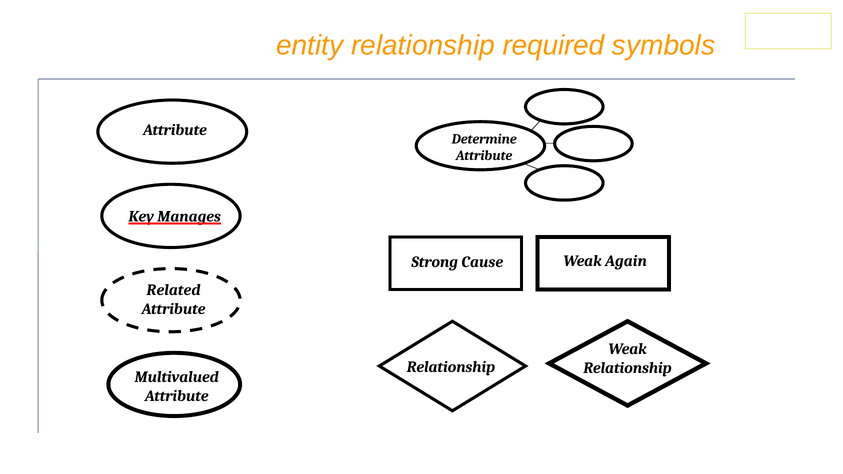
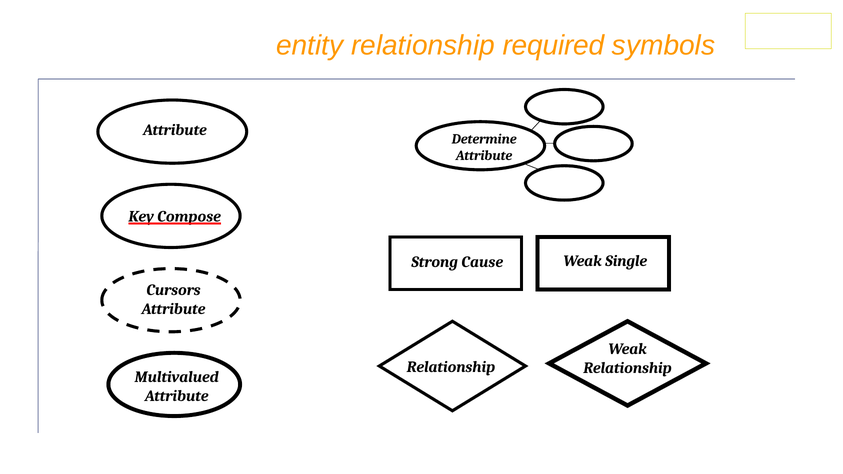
Manages: Manages -> Compose (189, 217)
Again: Again -> Single (626, 261)
Related: Related -> Cursors (174, 290)
